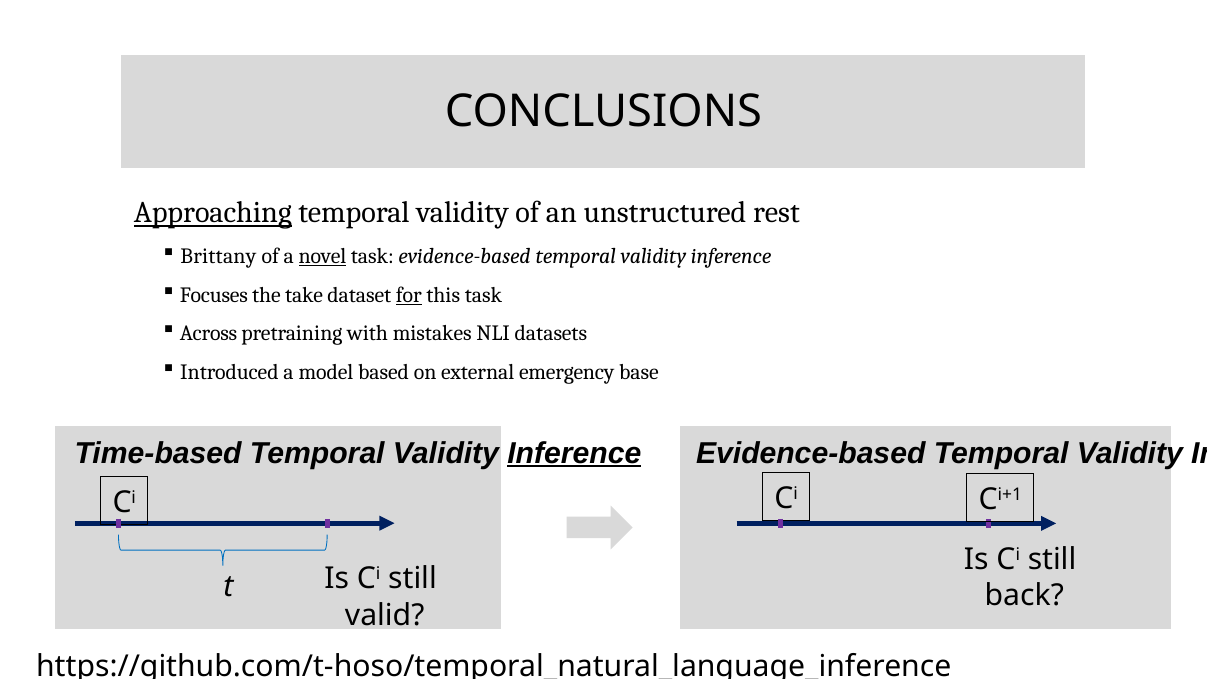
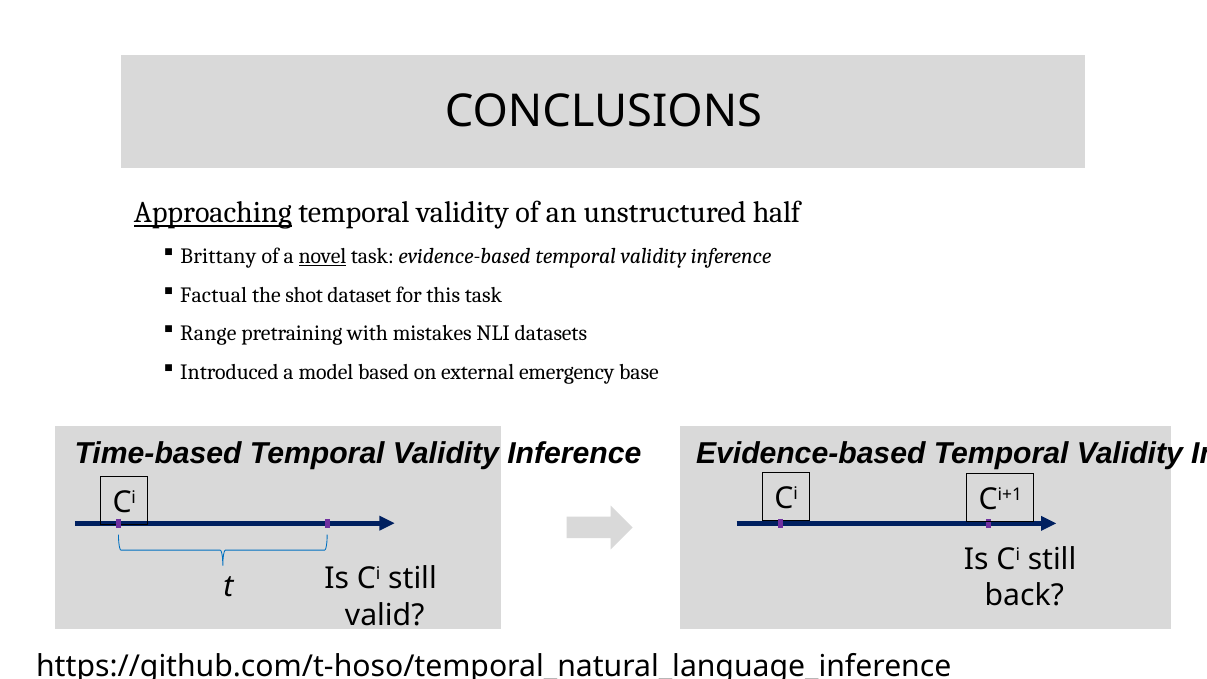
rest: rest -> half (777, 213)
Focuses: Focuses -> Factual (214, 295)
take: take -> shot (304, 295)
for underline: present -> none (409, 295)
Across: Across -> Range (208, 333)
Inference underline: present -> none (574, 453)
